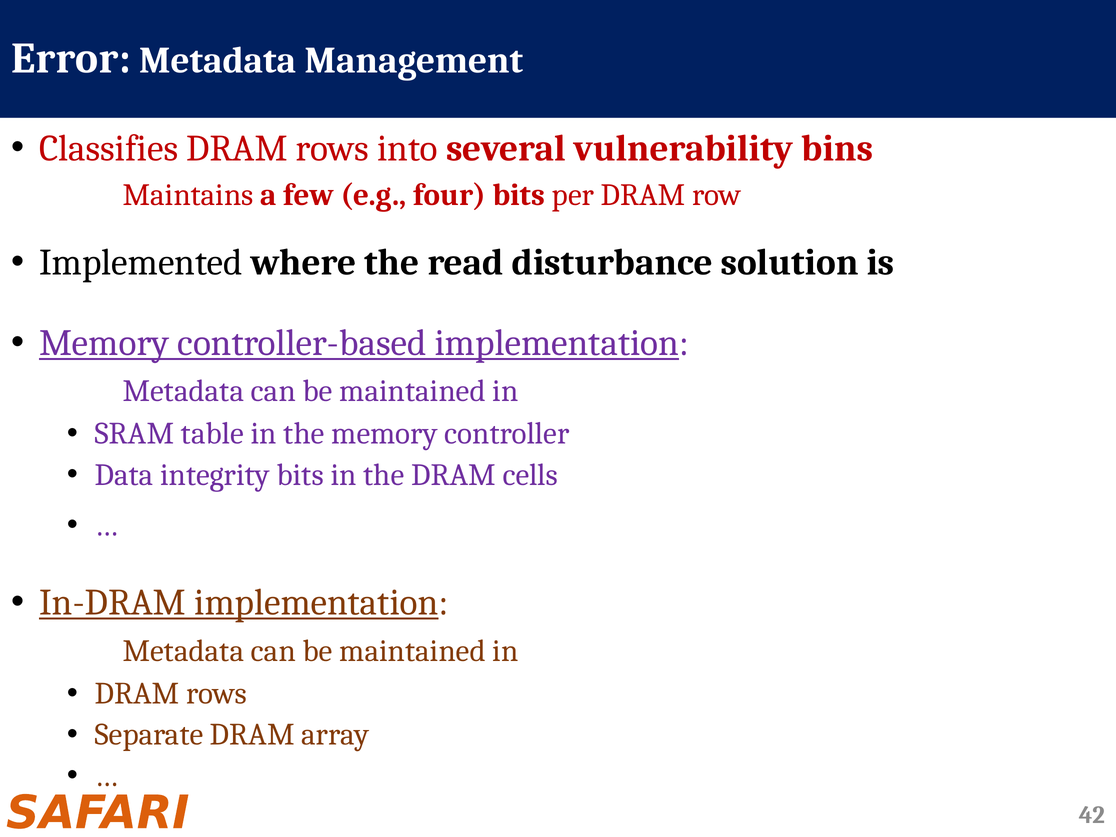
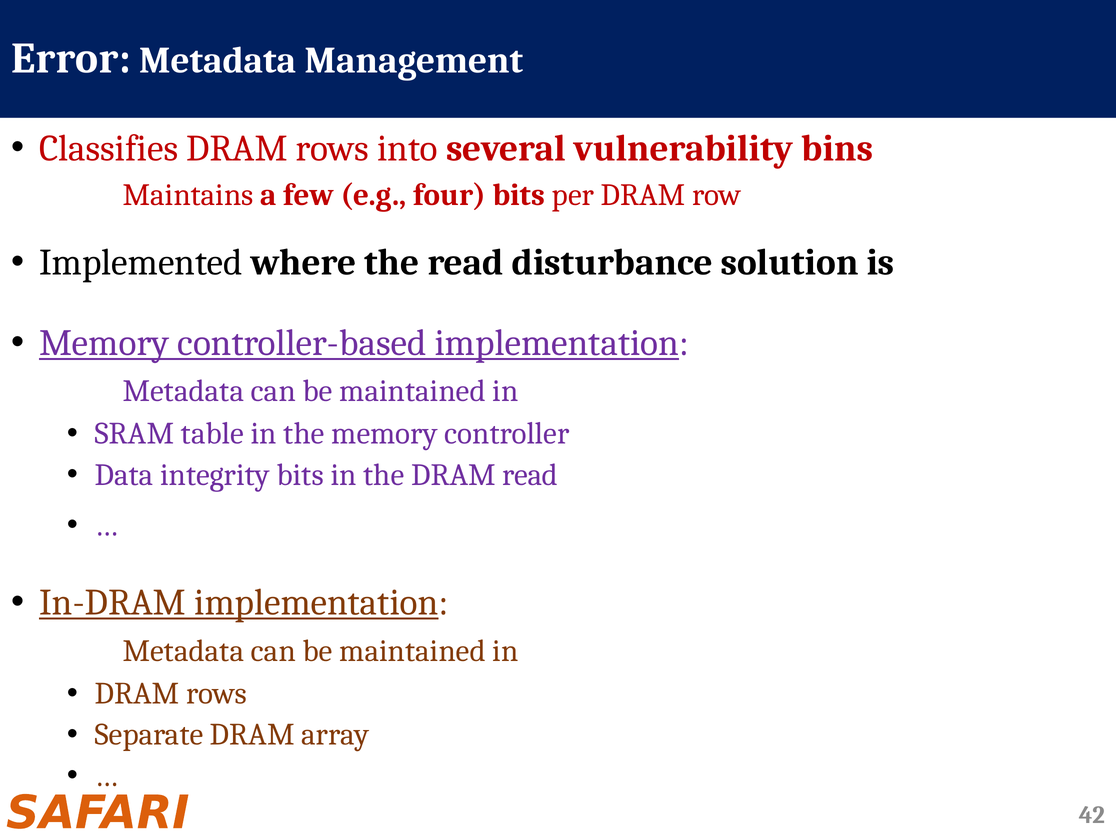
DRAM cells: cells -> read (530, 475)
